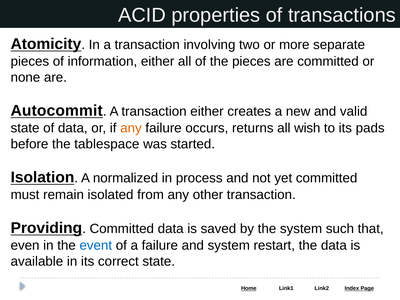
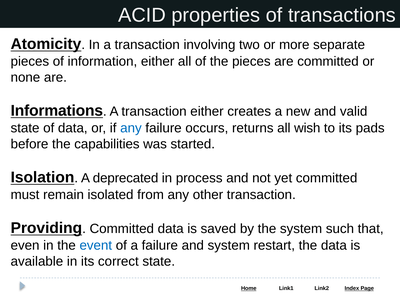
Autocommit: Autocommit -> Informations (57, 111)
any colour: orange -> blue (131, 128)
tablespace: tablespace -> capabilities (107, 144)
normalized: normalized -> deprecated (126, 178)
